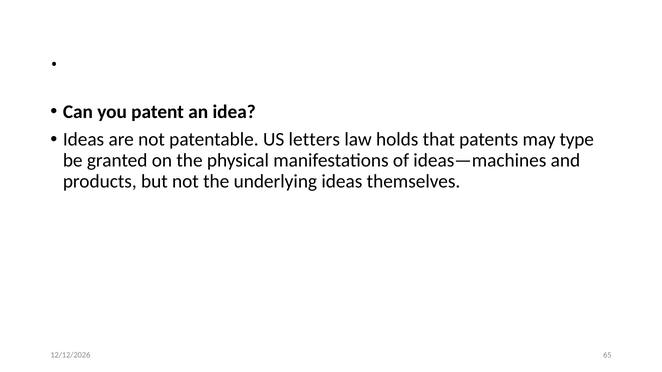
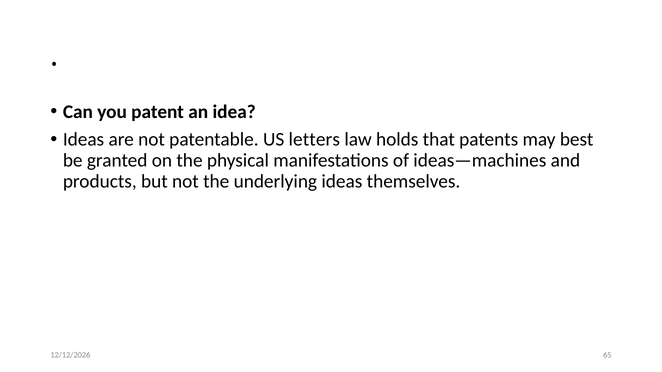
type: type -> best (577, 140)
